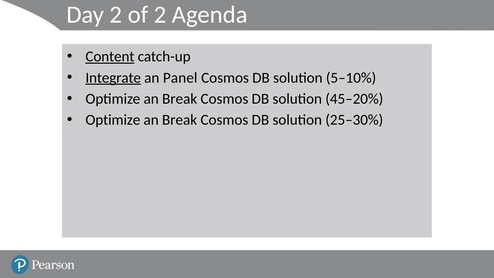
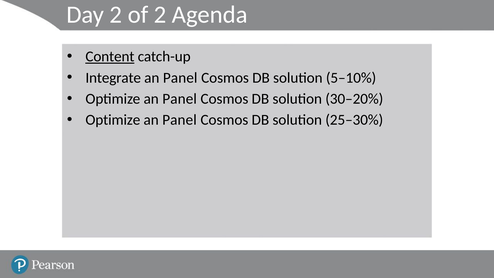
Integrate underline: present -> none (113, 78)
Break: Break -> Panel (180, 99)
45–20%: 45–20% -> 30–20% (354, 99)
Break: Break -> Panel (180, 120)
